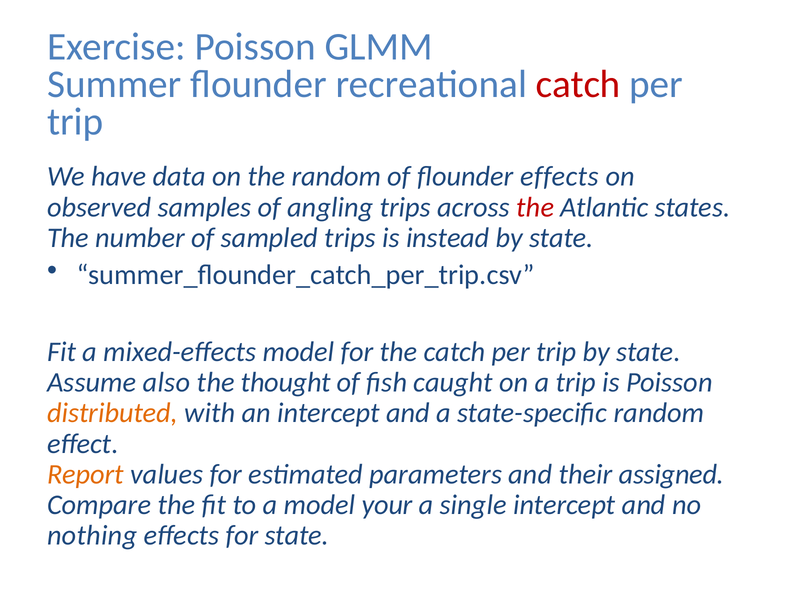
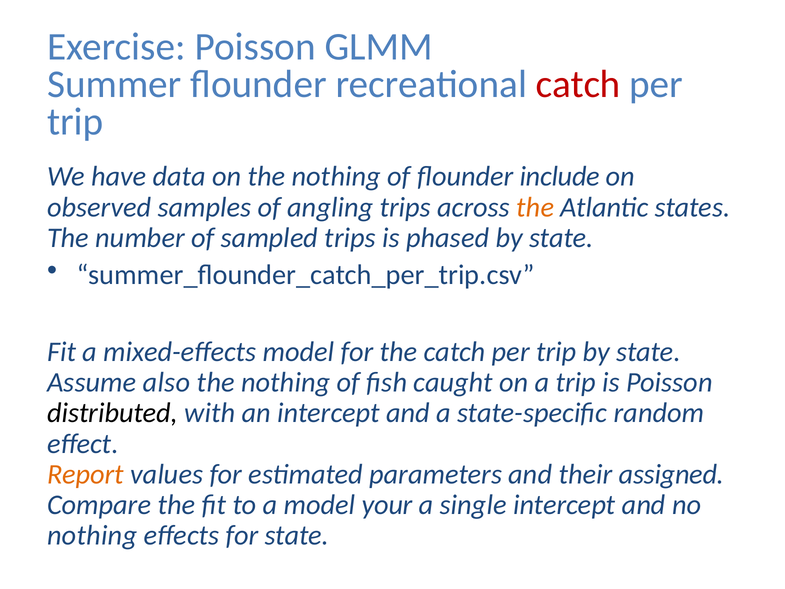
on the random: random -> nothing (336, 177)
flounder effects: effects -> include (560, 177)
the colour: red -> orange (535, 207)
instead: instead -> phased (448, 238)
thought: thought -> nothing (286, 382)
distributed colour: orange -> black (113, 413)
